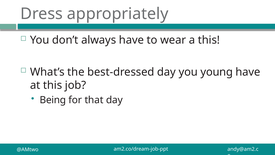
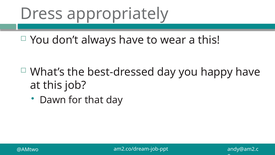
young: young -> happy (217, 72)
Being: Being -> Dawn (53, 100)
